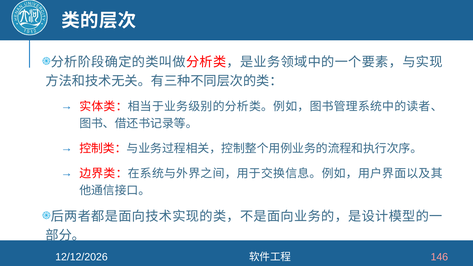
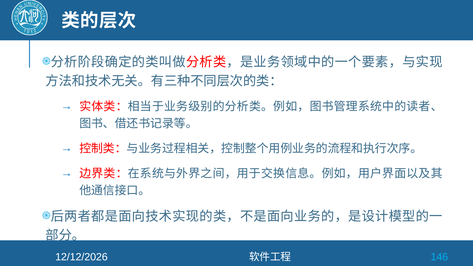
146 colour: pink -> light blue (439, 257)
